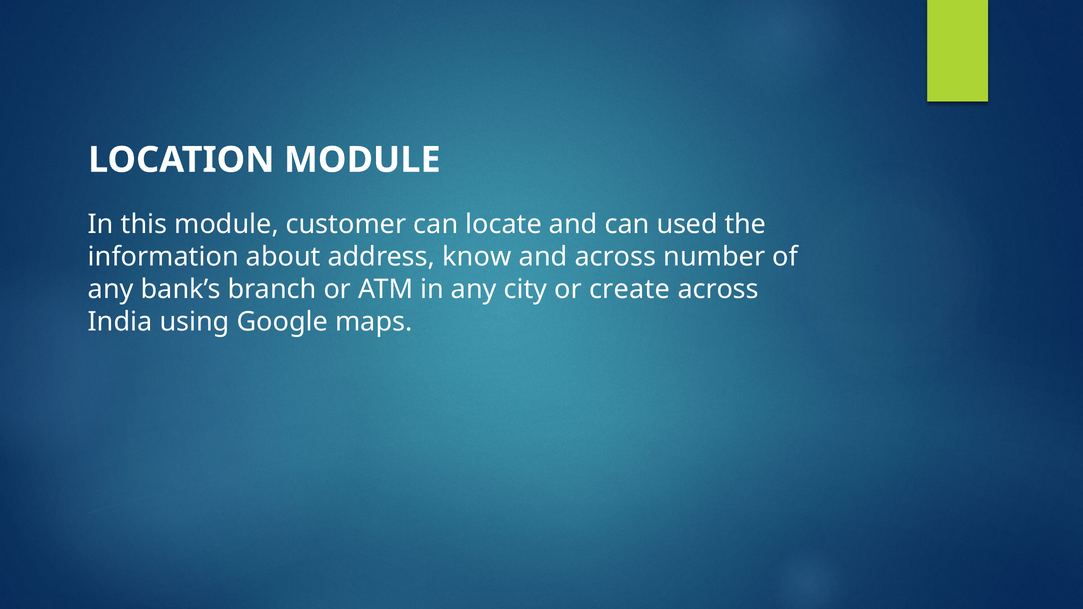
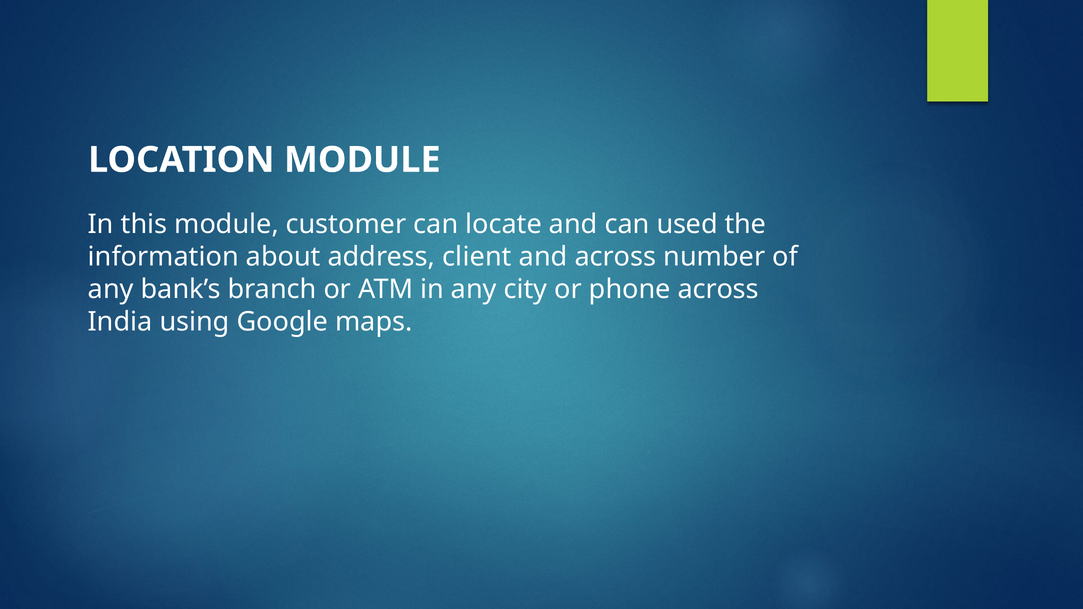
know: know -> client (477, 257)
create: create -> phone (630, 290)
